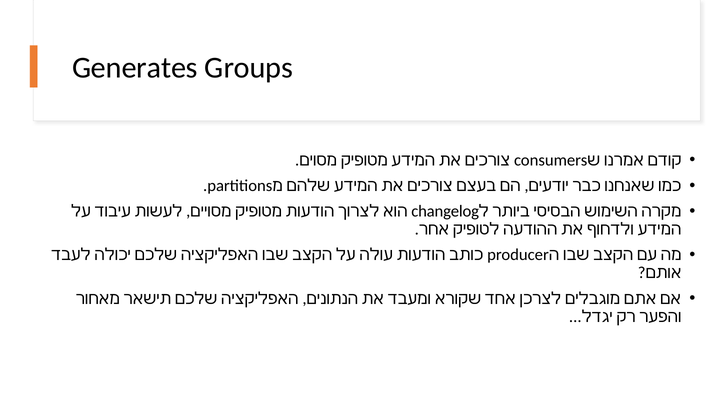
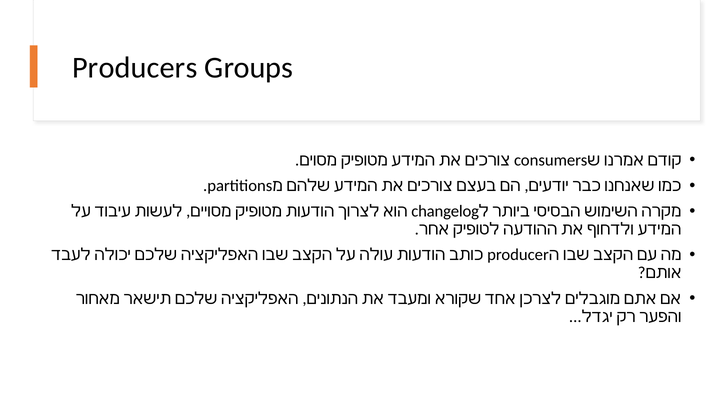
Generates: Generates -> Producers (135, 68)
